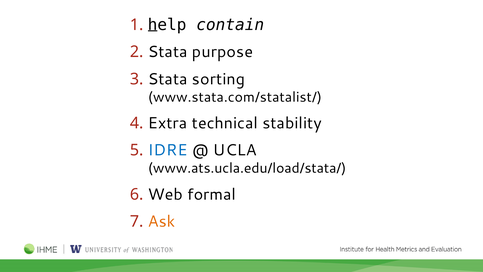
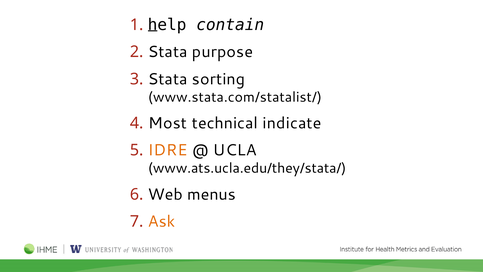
Extra: Extra -> Most (168, 123)
stability: stability -> indicate (292, 123)
IDRE colour: blue -> orange (168, 150)
www.ats.ucla.edu/load/stata/: www.ats.ucla.edu/load/stata/ -> www.ats.ucla.edu/they/stata/ (247, 168)
formal: formal -> menus (212, 194)
